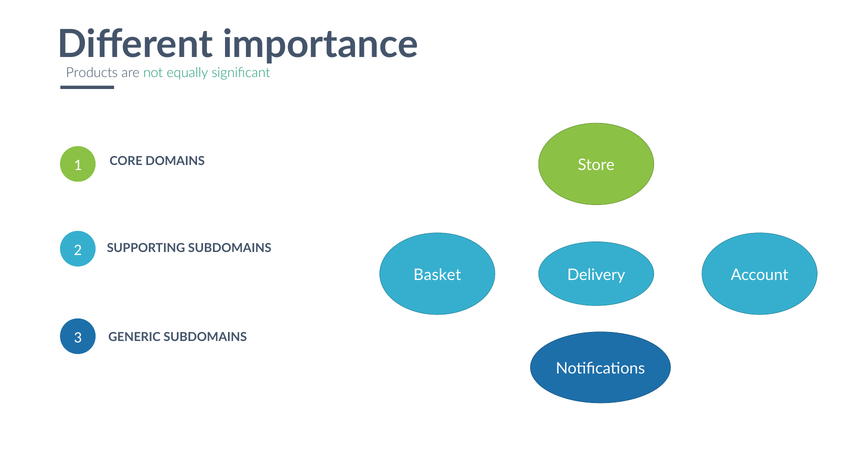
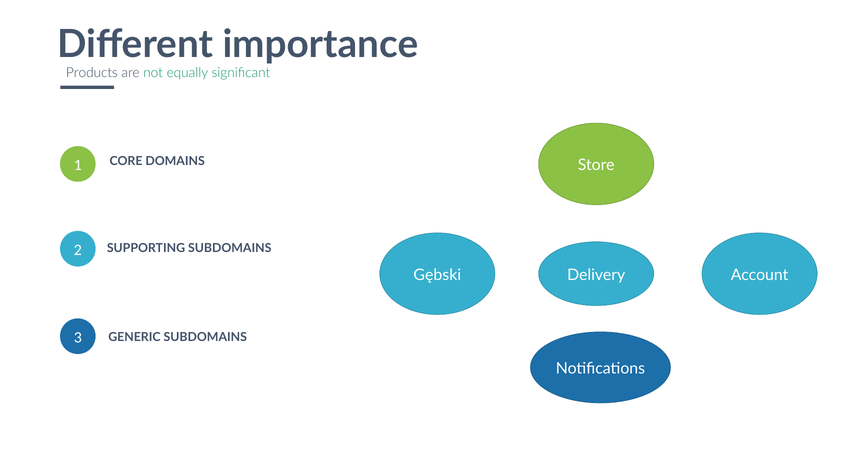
Basket: Basket -> Gębski (437, 274)
